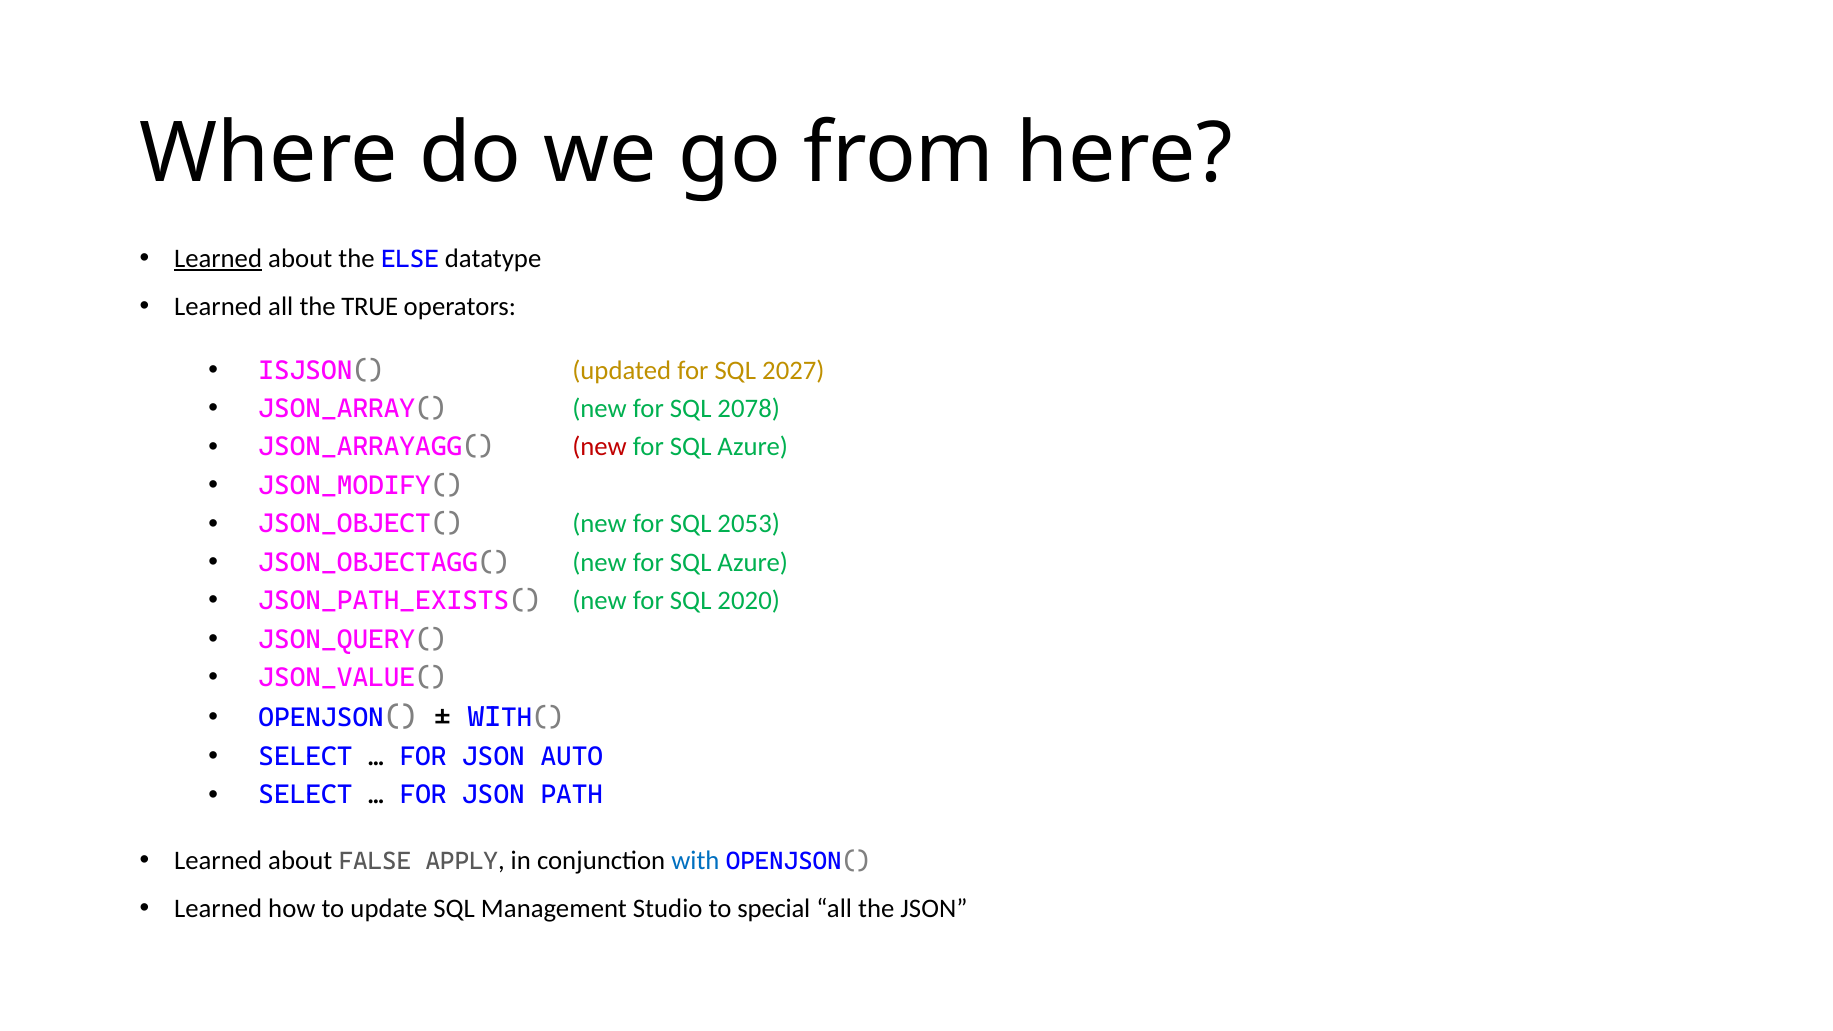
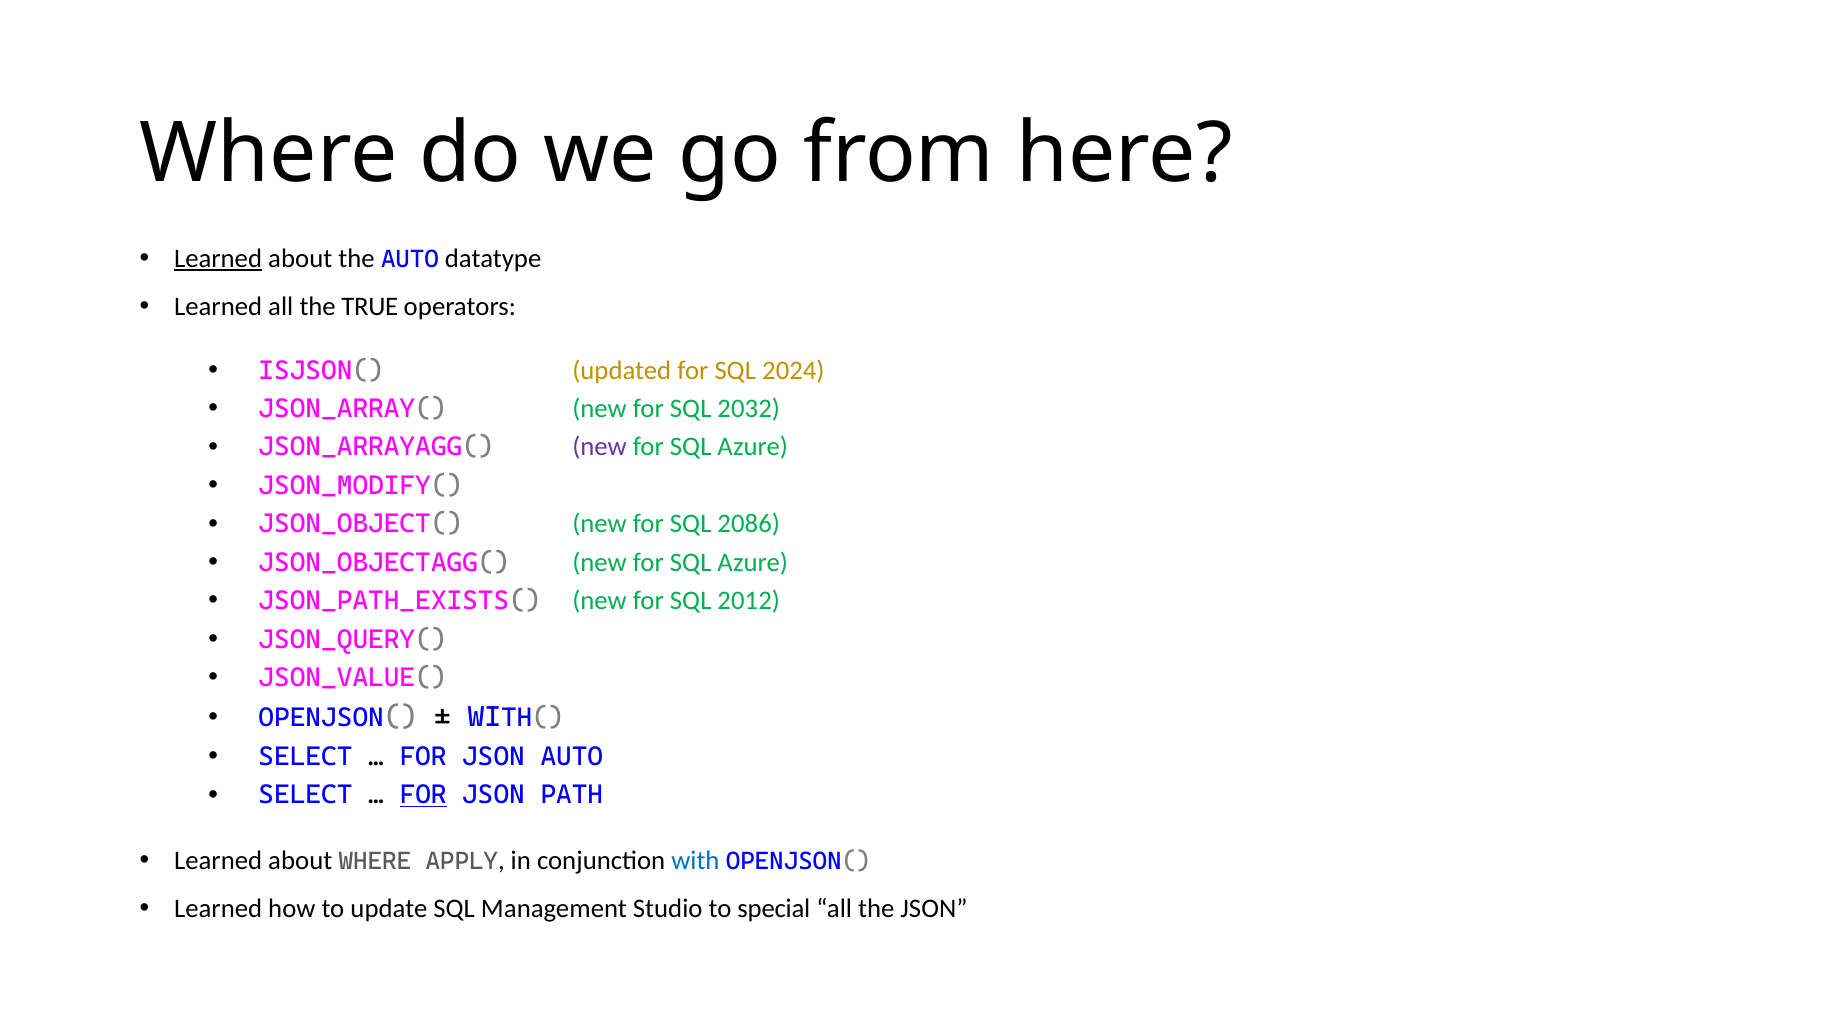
the ELSE: ELSE -> AUTO (410, 259)
2027: 2027 -> 2024 (793, 370)
2078: 2078 -> 2032 (749, 409)
new colour: red -> purple (600, 447)
2053: 2053 -> 2086 (749, 524)
2020: 2020 -> 2012 (749, 601)
FOR underline: none -> present (423, 795)
about FALSE: FALSE -> WHERE (375, 861)
